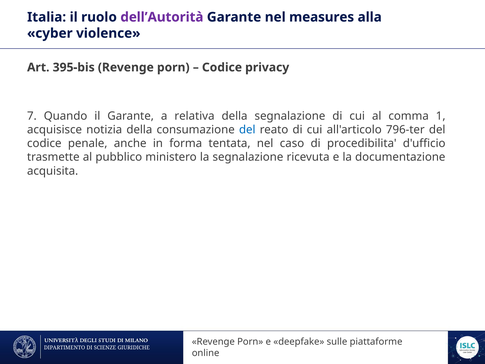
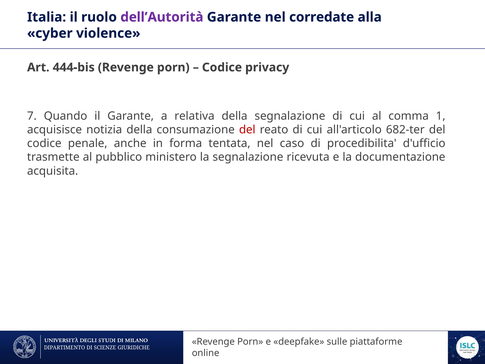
measures: measures -> corredate (322, 17)
395-bis: 395-bis -> 444-bis (74, 67)
del colour: blue -> red (247, 130)
796-ter: 796-ter -> 682-ter (405, 130)
